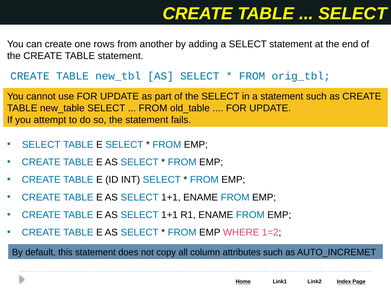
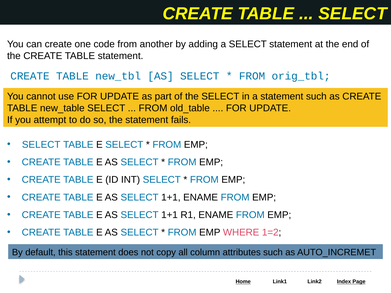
rows: rows -> code (104, 44)
